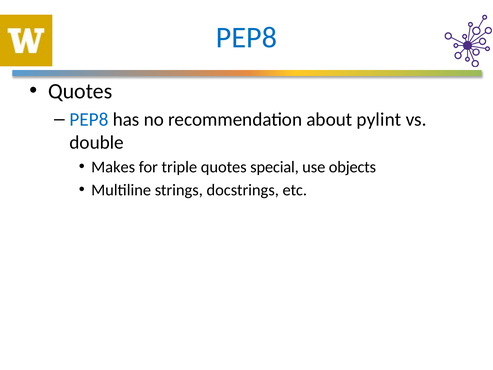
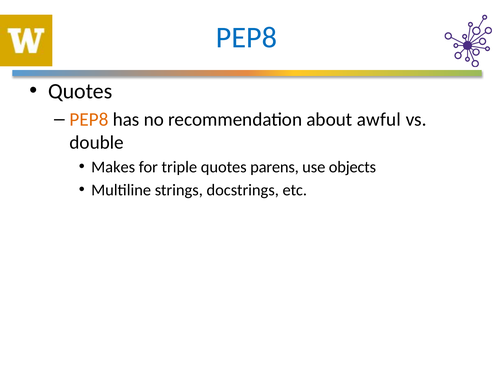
PEP8 colour: blue -> orange (89, 119)
pylint: pylint -> awful (379, 119)
special: special -> parens (275, 167)
